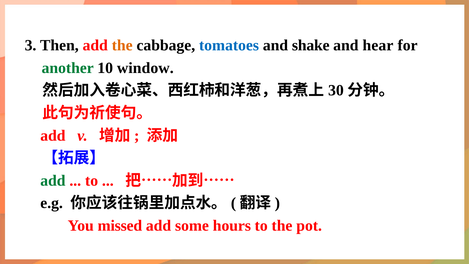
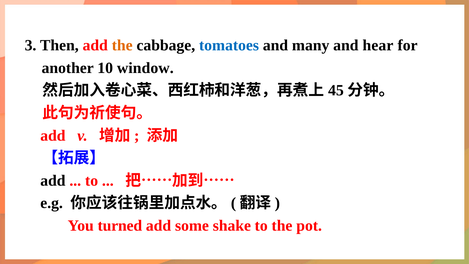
shake: shake -> many (311, 45)
another colour: green -> black (68, 68)
30: 30 -> 45 (336, 90)
add colour: green -> black (53, 180)
missed: missed -> turned (120, 225)
hours: hours -> shake (232, 225)
